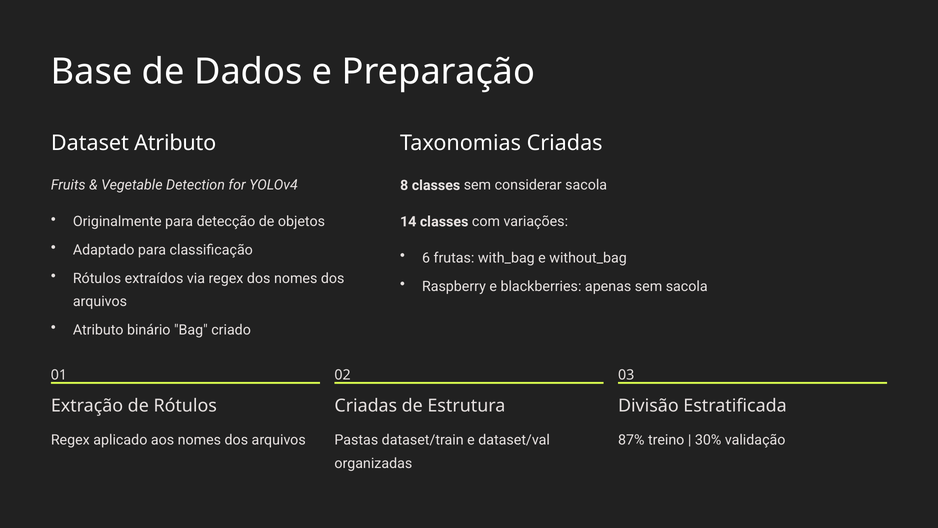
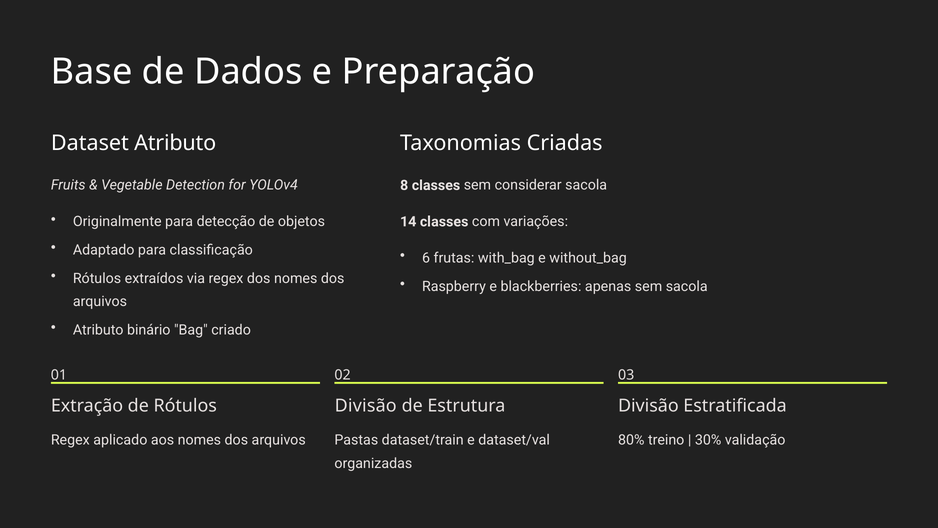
Criadas: Criadas -> Divisão (366, 406)
87%: 87% -> 80% (631, 440)
